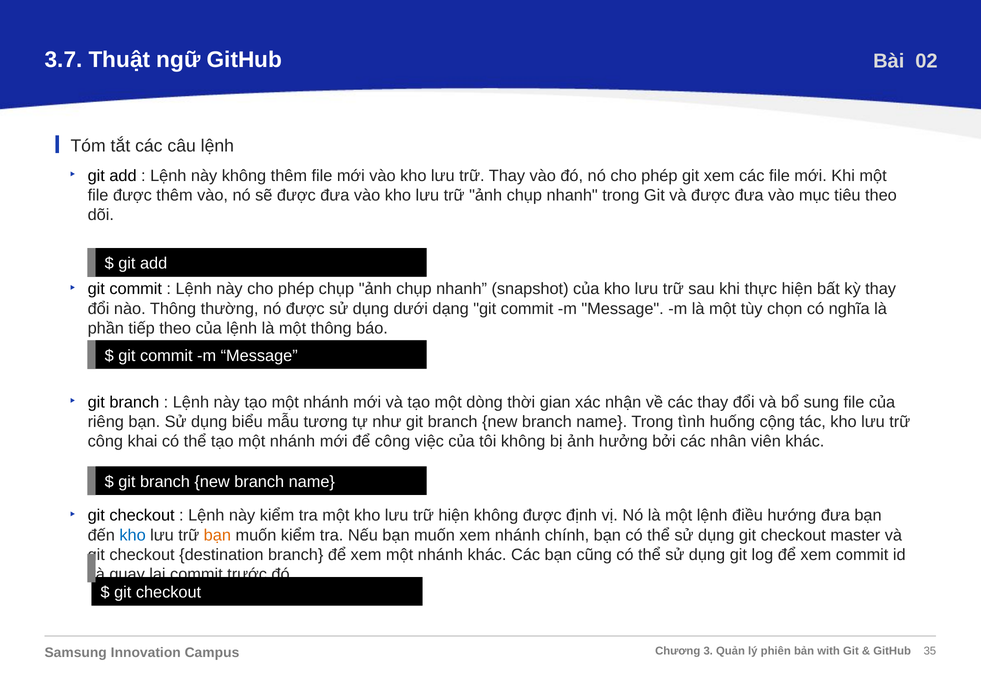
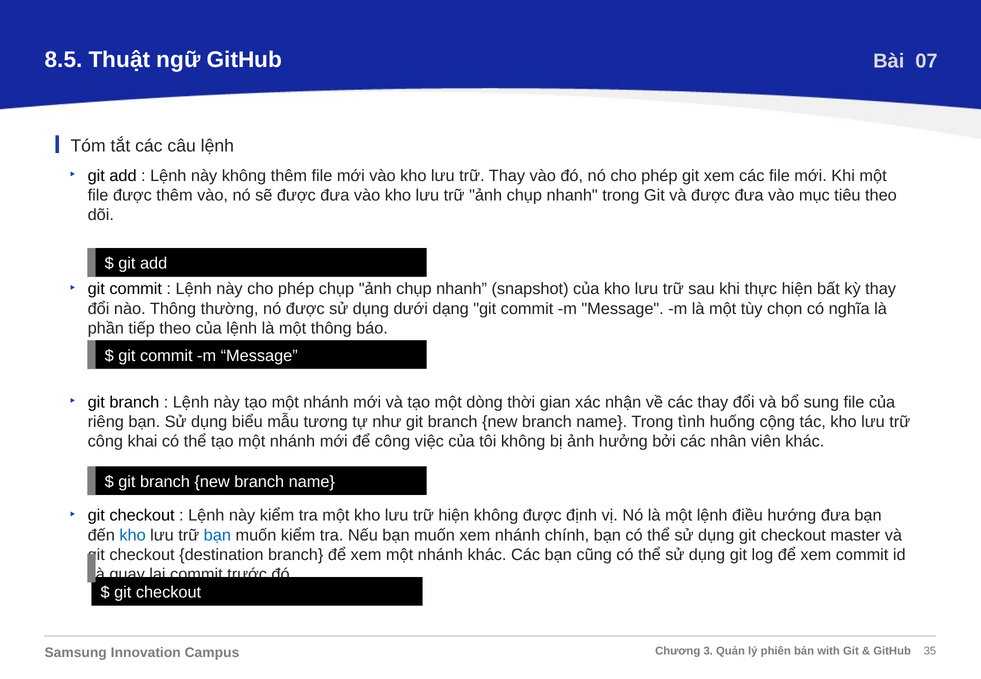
3.7: 3.7 -> 8.5 (64, 60)
02: 02 -> 07 (926, 61)
bạn colour: orange -> blue (217, 535)
